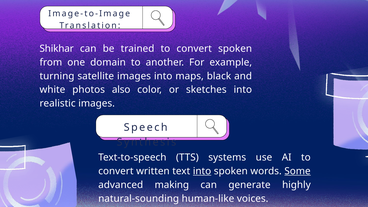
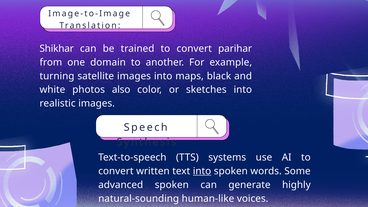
convert spoken: spoken -> parihar (235, 49)
Some underline: present -> none (297, 171)
advanced making: making -> spoken (172, 185)
